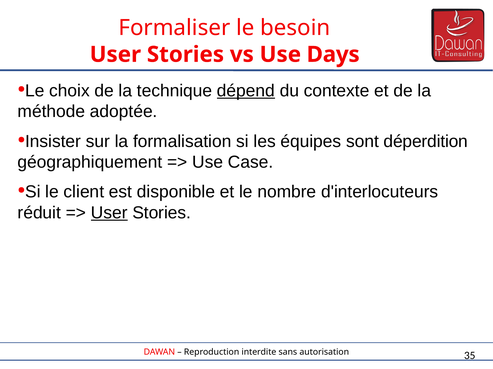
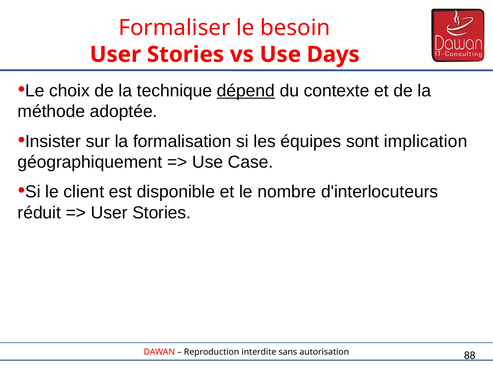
déperdition: déperdition -> implication (426, 142)
User underline: present -> none (109, 213)
35: 35 -> 88 (470, 356)
